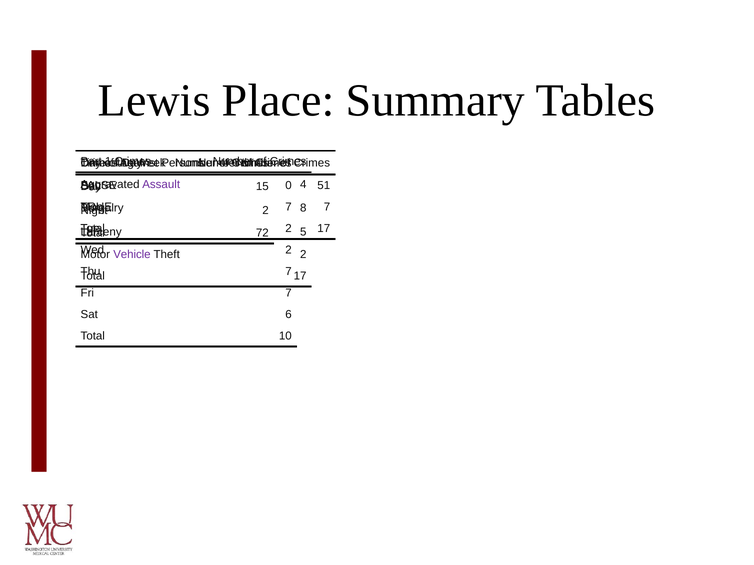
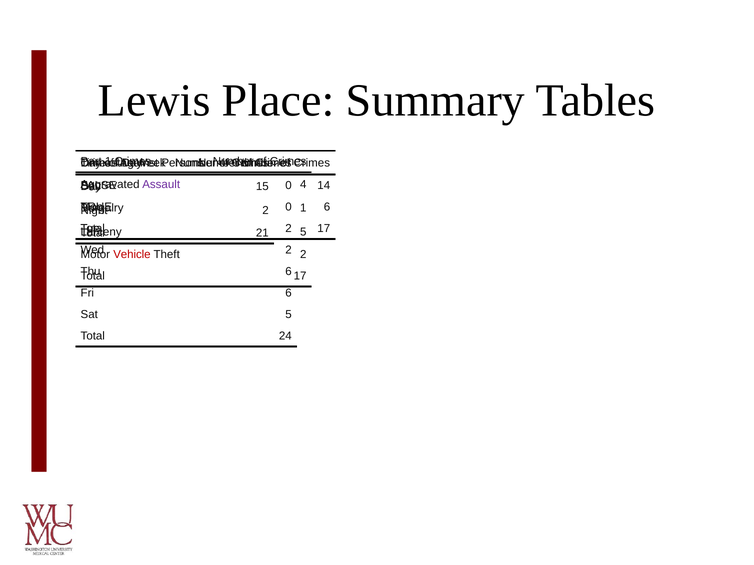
51: 51 -> 14 (324, 186)
7: 7 -> 0 (289, 207)
7: 7 -> 6 (327, 207)
8: 8 -> 1 (303, 208)
72: 72 -> 21 (262, 233)
Vehicle colour: purple -> red (132, 255)
7: 7 -> 6 (289, 272)
Fri 7: 7 -> 6 (289, 293)
Sat 6: 6 -> 5 (289, 315)
10: 10 -> 24 (285, 336)
